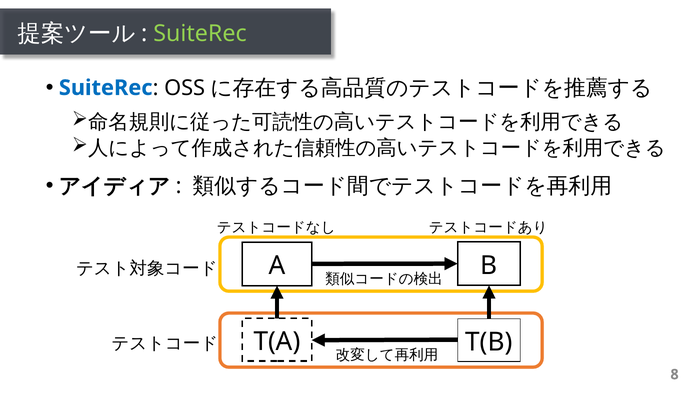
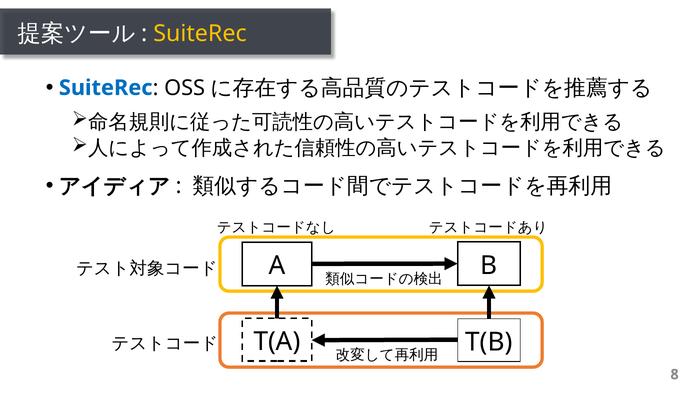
SuiteRec colour: light green -> yellow (200, 33)
